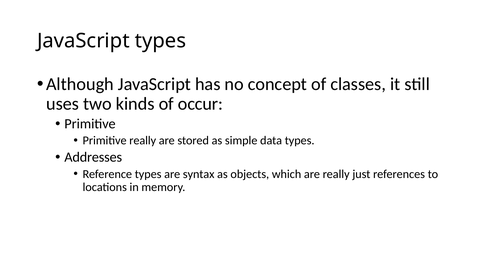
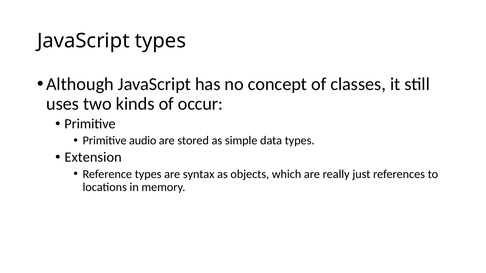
Primitive really: really -> audio (143, 141)
Addresses: Addresses -> Extension (93, 157)
